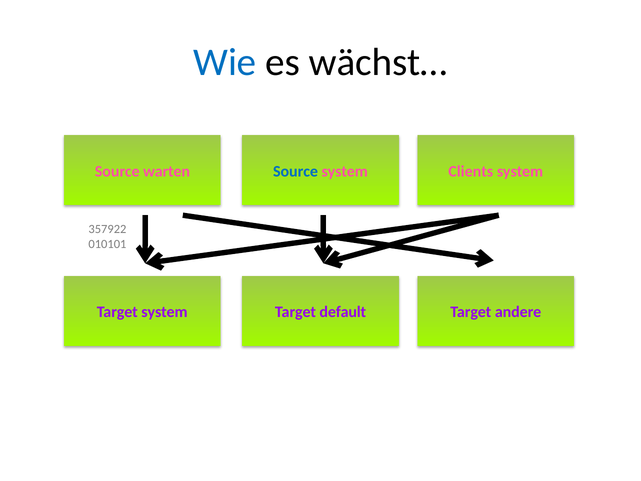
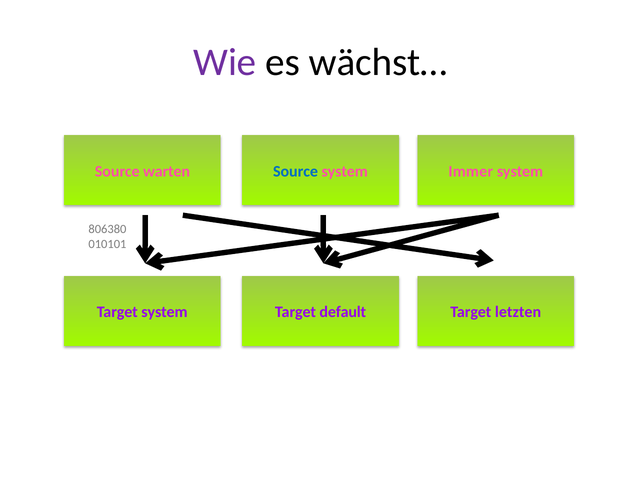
Wie colour: blue -> purple (225, 62)
Clients: Clients -> Immer (471, 171)
357922: 357922 -> 806380 (107, 229)
andere: andere -> letzten (518, 312)
